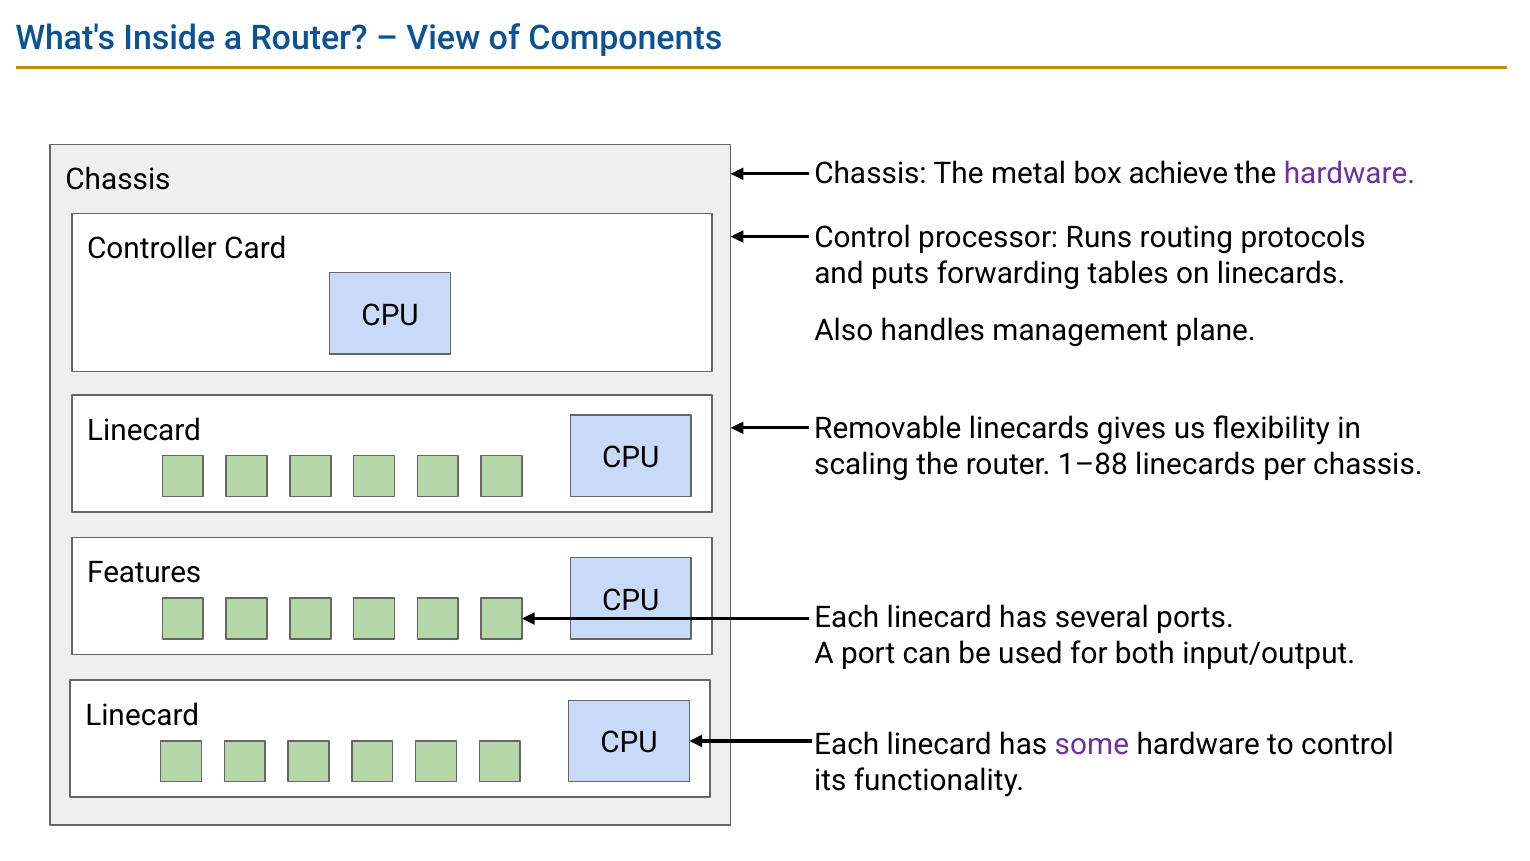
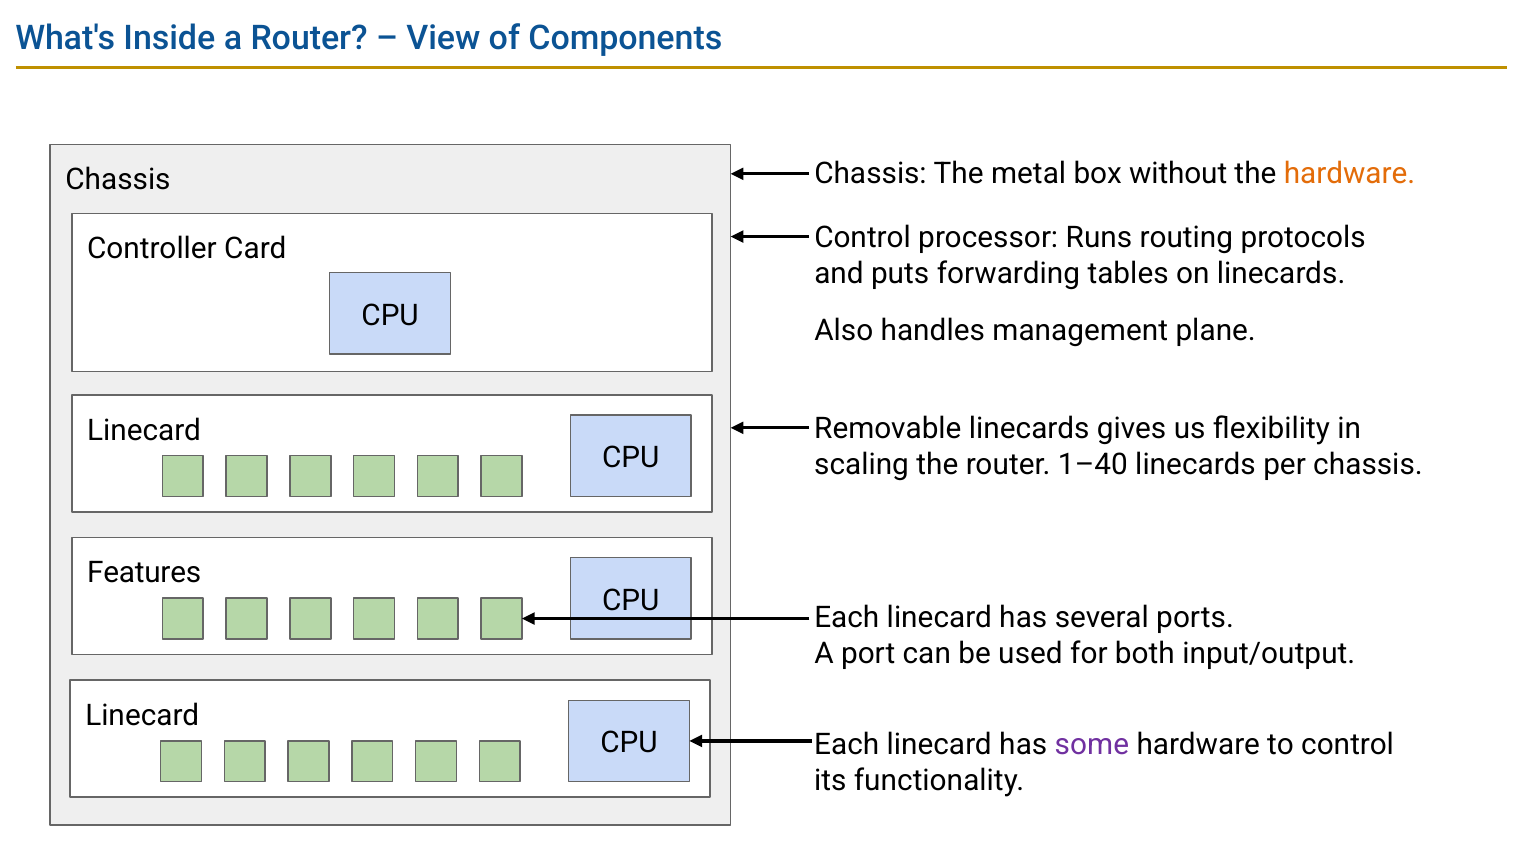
achieve: achieve -> without (1178, 174)
hardware colour: purple -> orange (1350, 174)
1–88: 1–88 -> 1–40 (1093, 465)
